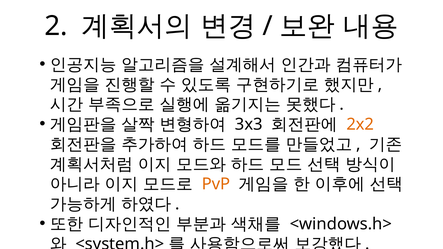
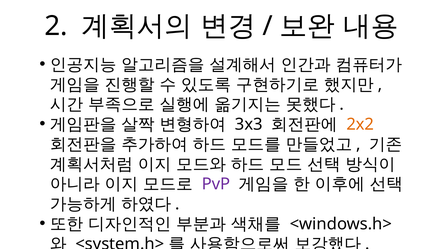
PvP colour: orange -> purple (216, 184)
